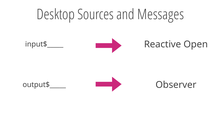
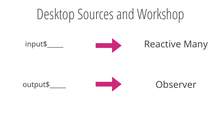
Messages: Messages -> Workshop (161, 15)
Open: Open -> Many (196, 44)
